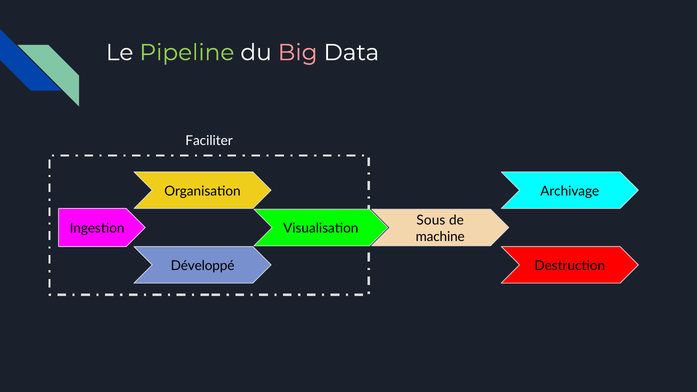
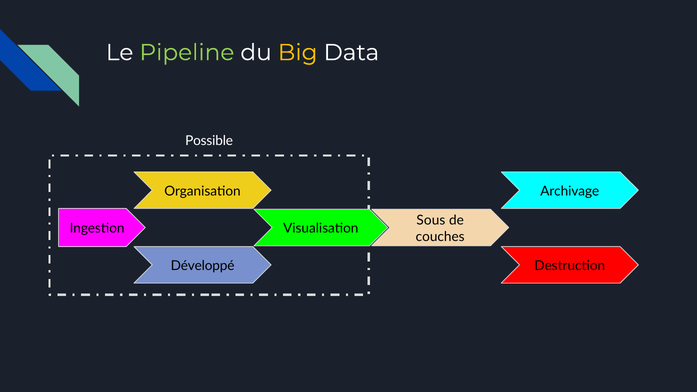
Big colour: pink -> yellow (298, 53)
Faciliter: Faciliter -> Possible (209, 141)
machine: machine -> couches (440, 237)
